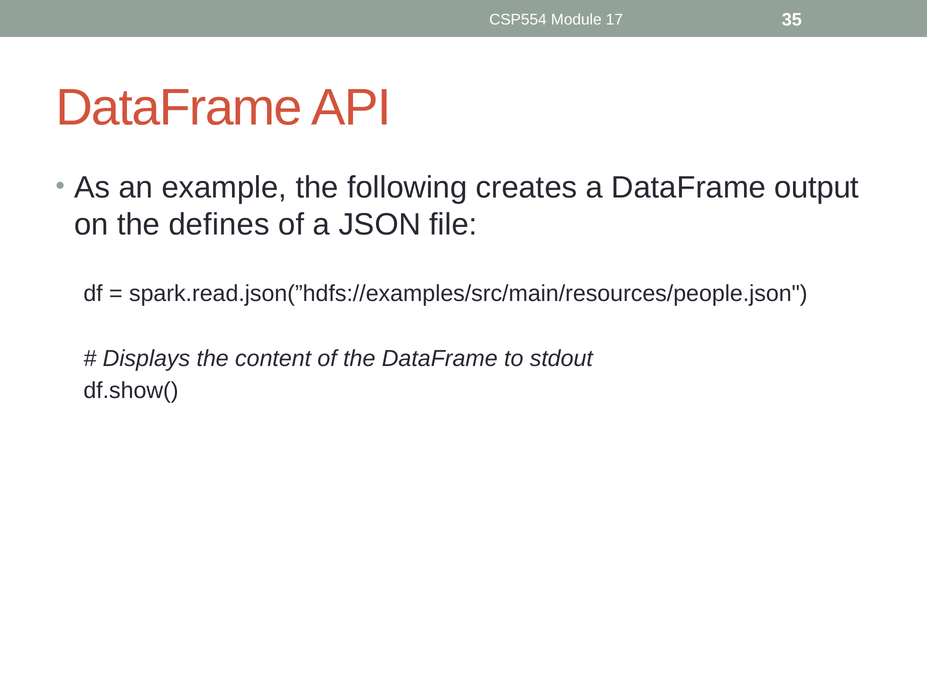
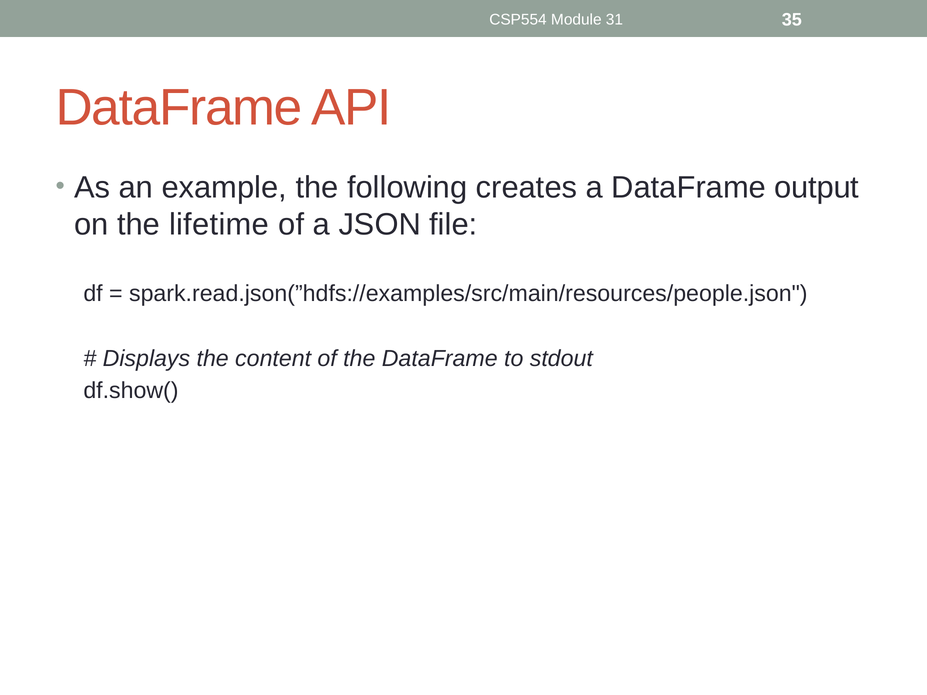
17: 17 -> 31 (614, 20)
defines: defines -> lifetime (219, 225)
